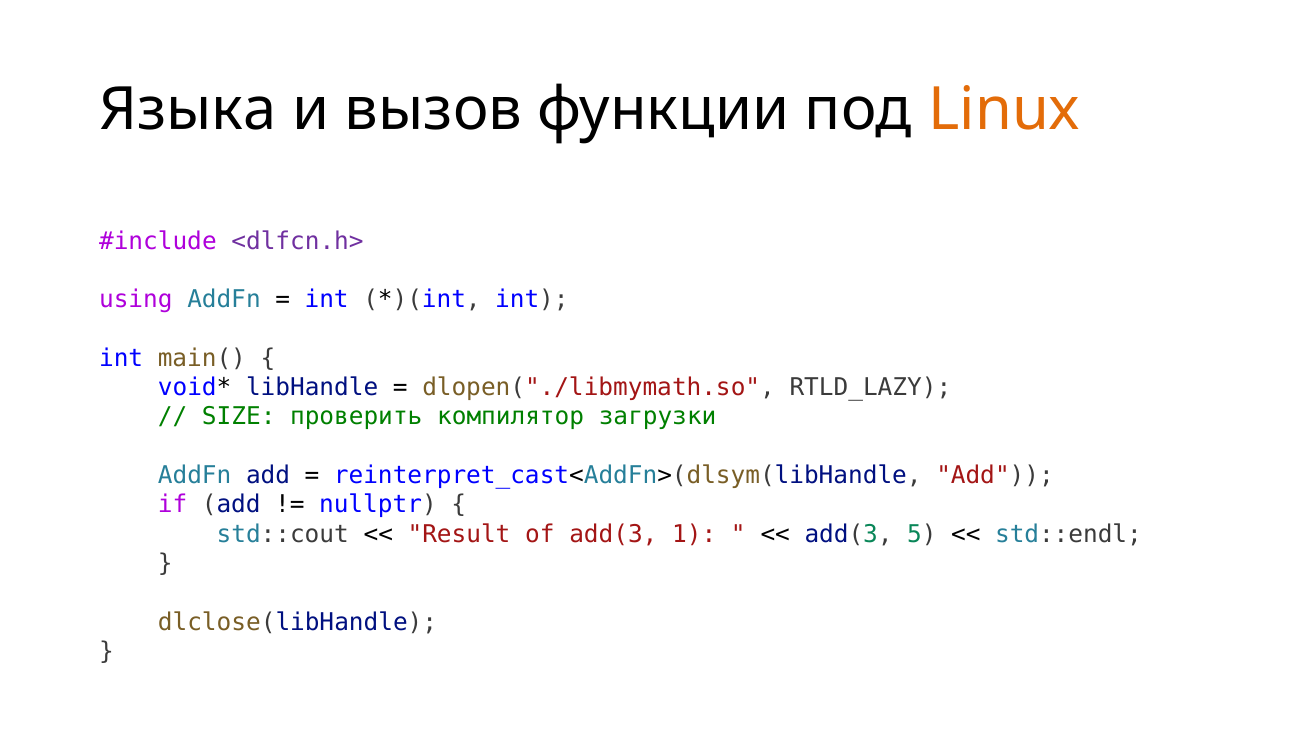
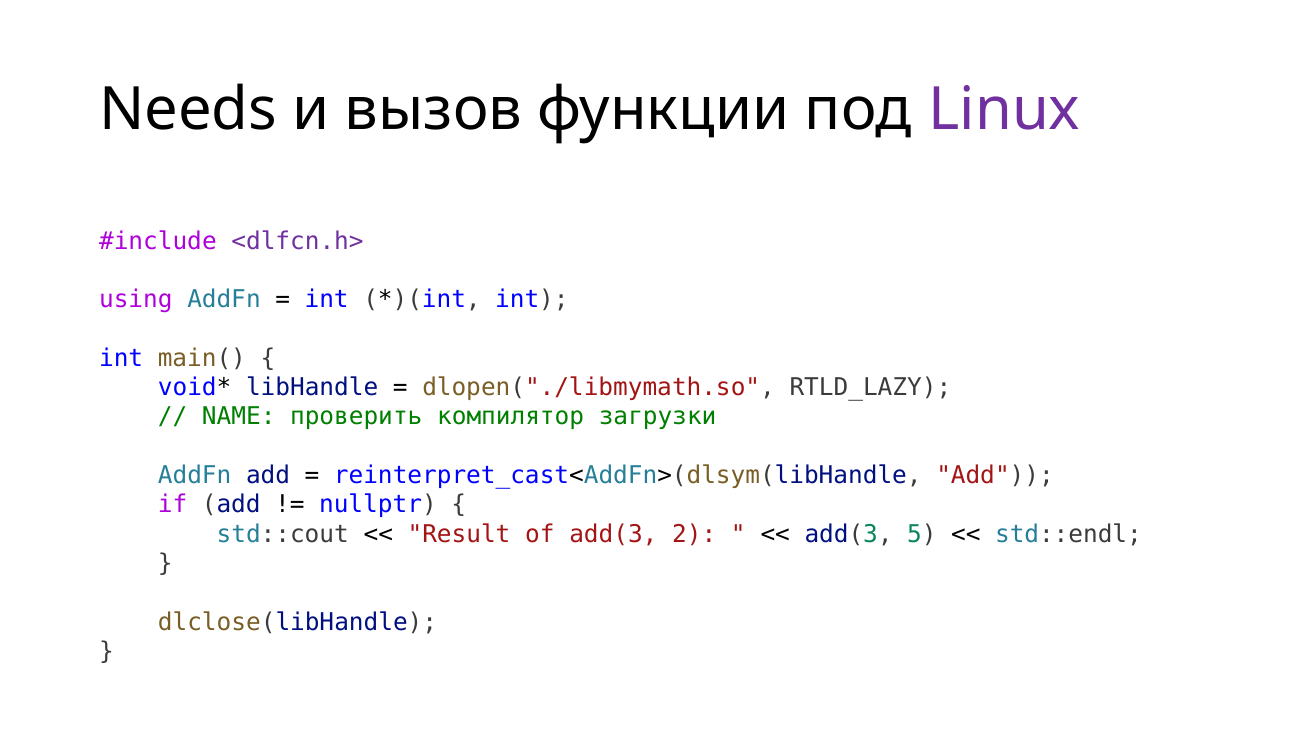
Языка: Языка -> Needs (188, 109)
Linux colour: orange -> purple (1005, 109)
SIZE: SIZE -> NAME (239, 417)
1: 1 -> 2 (694, 534)
